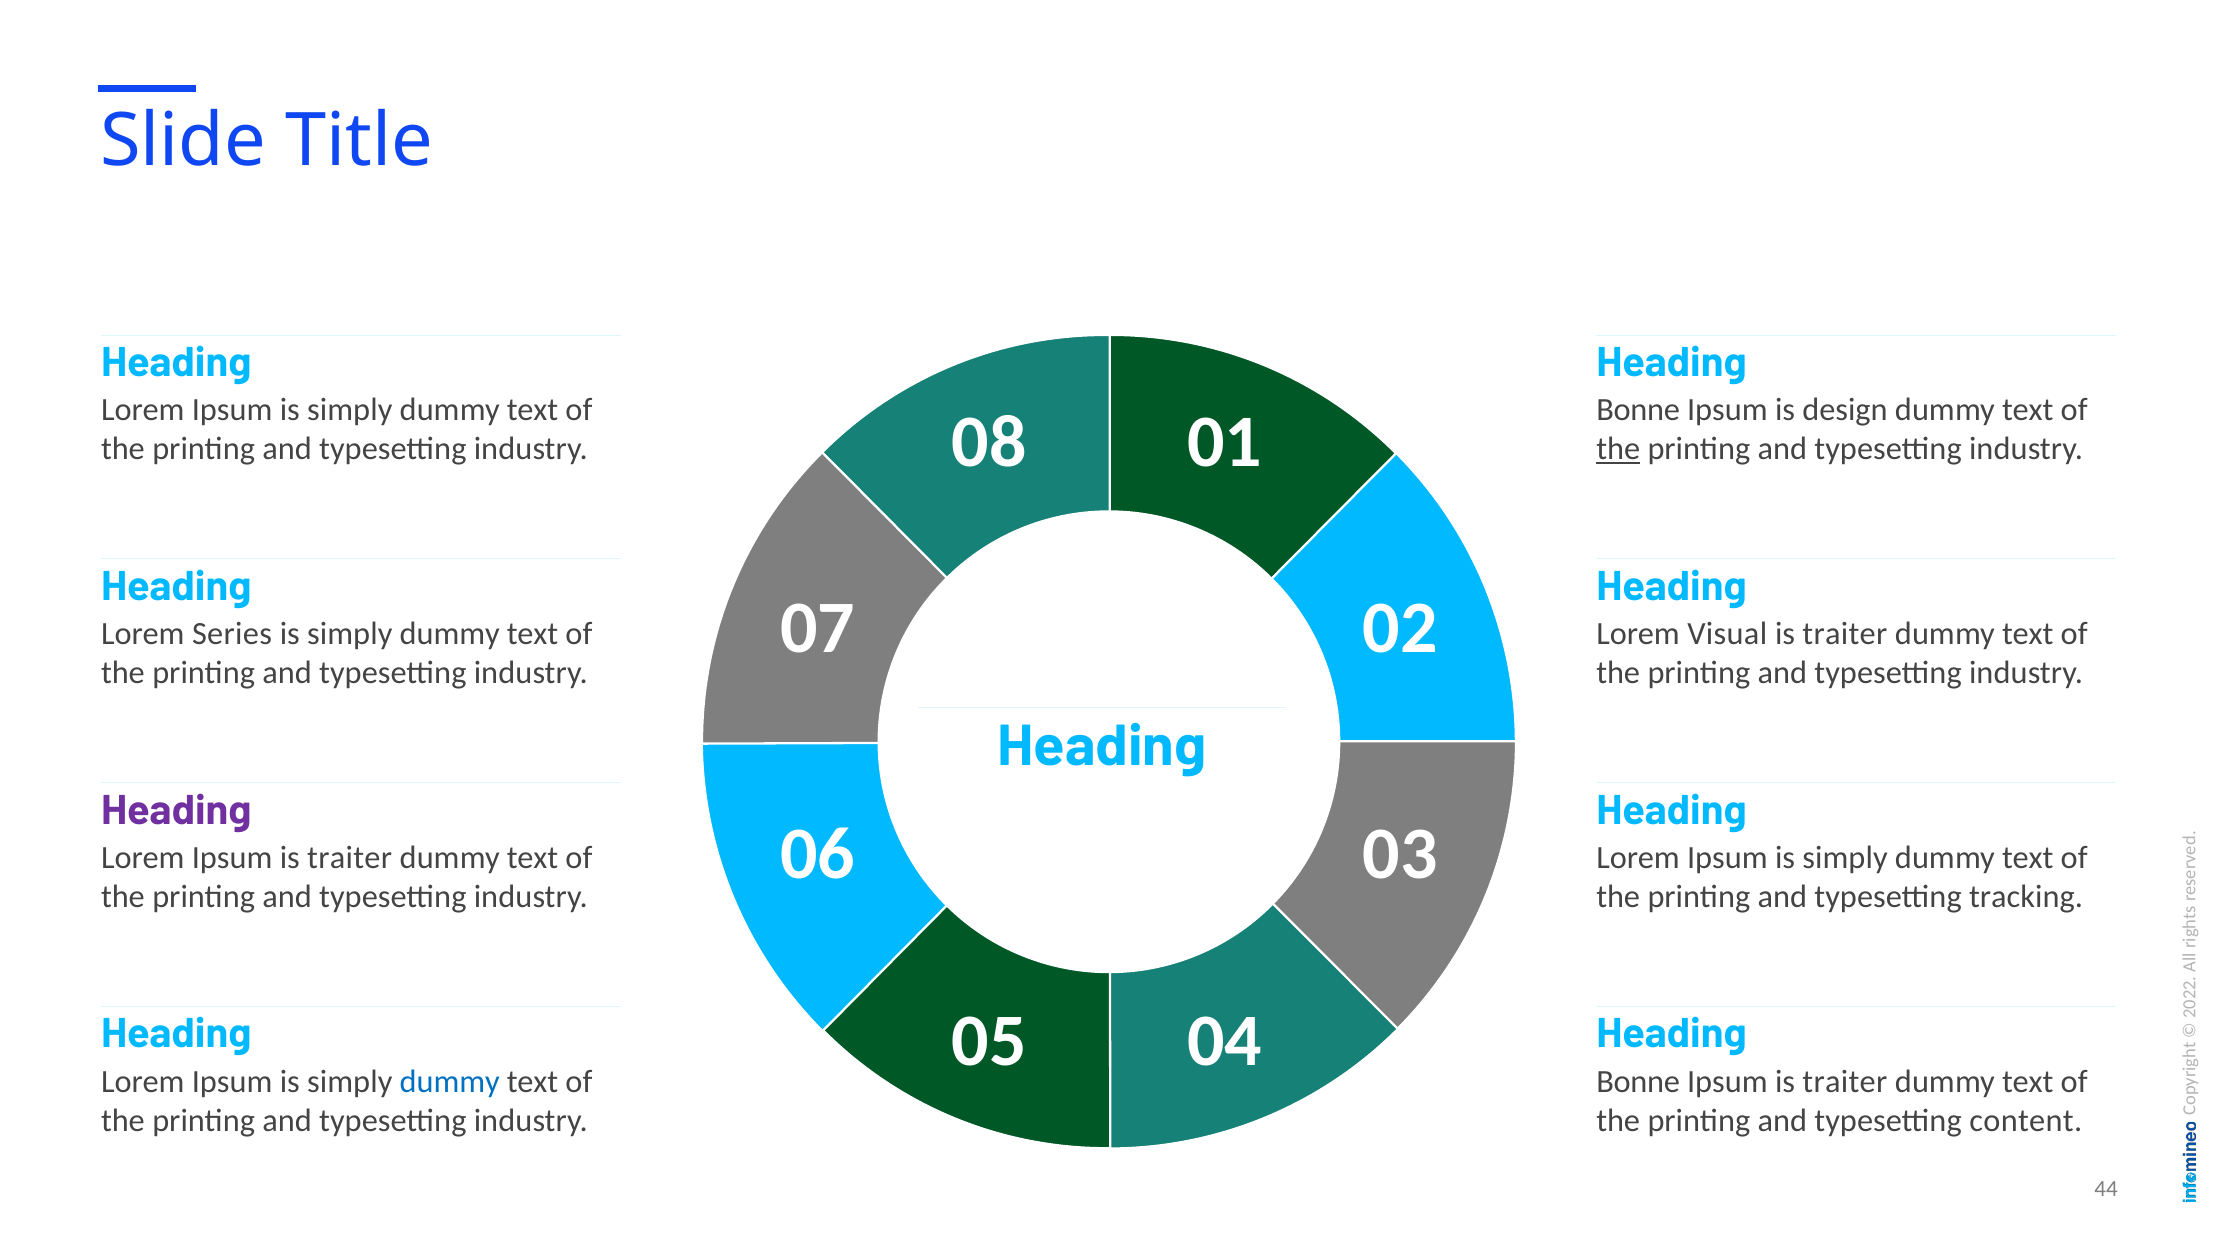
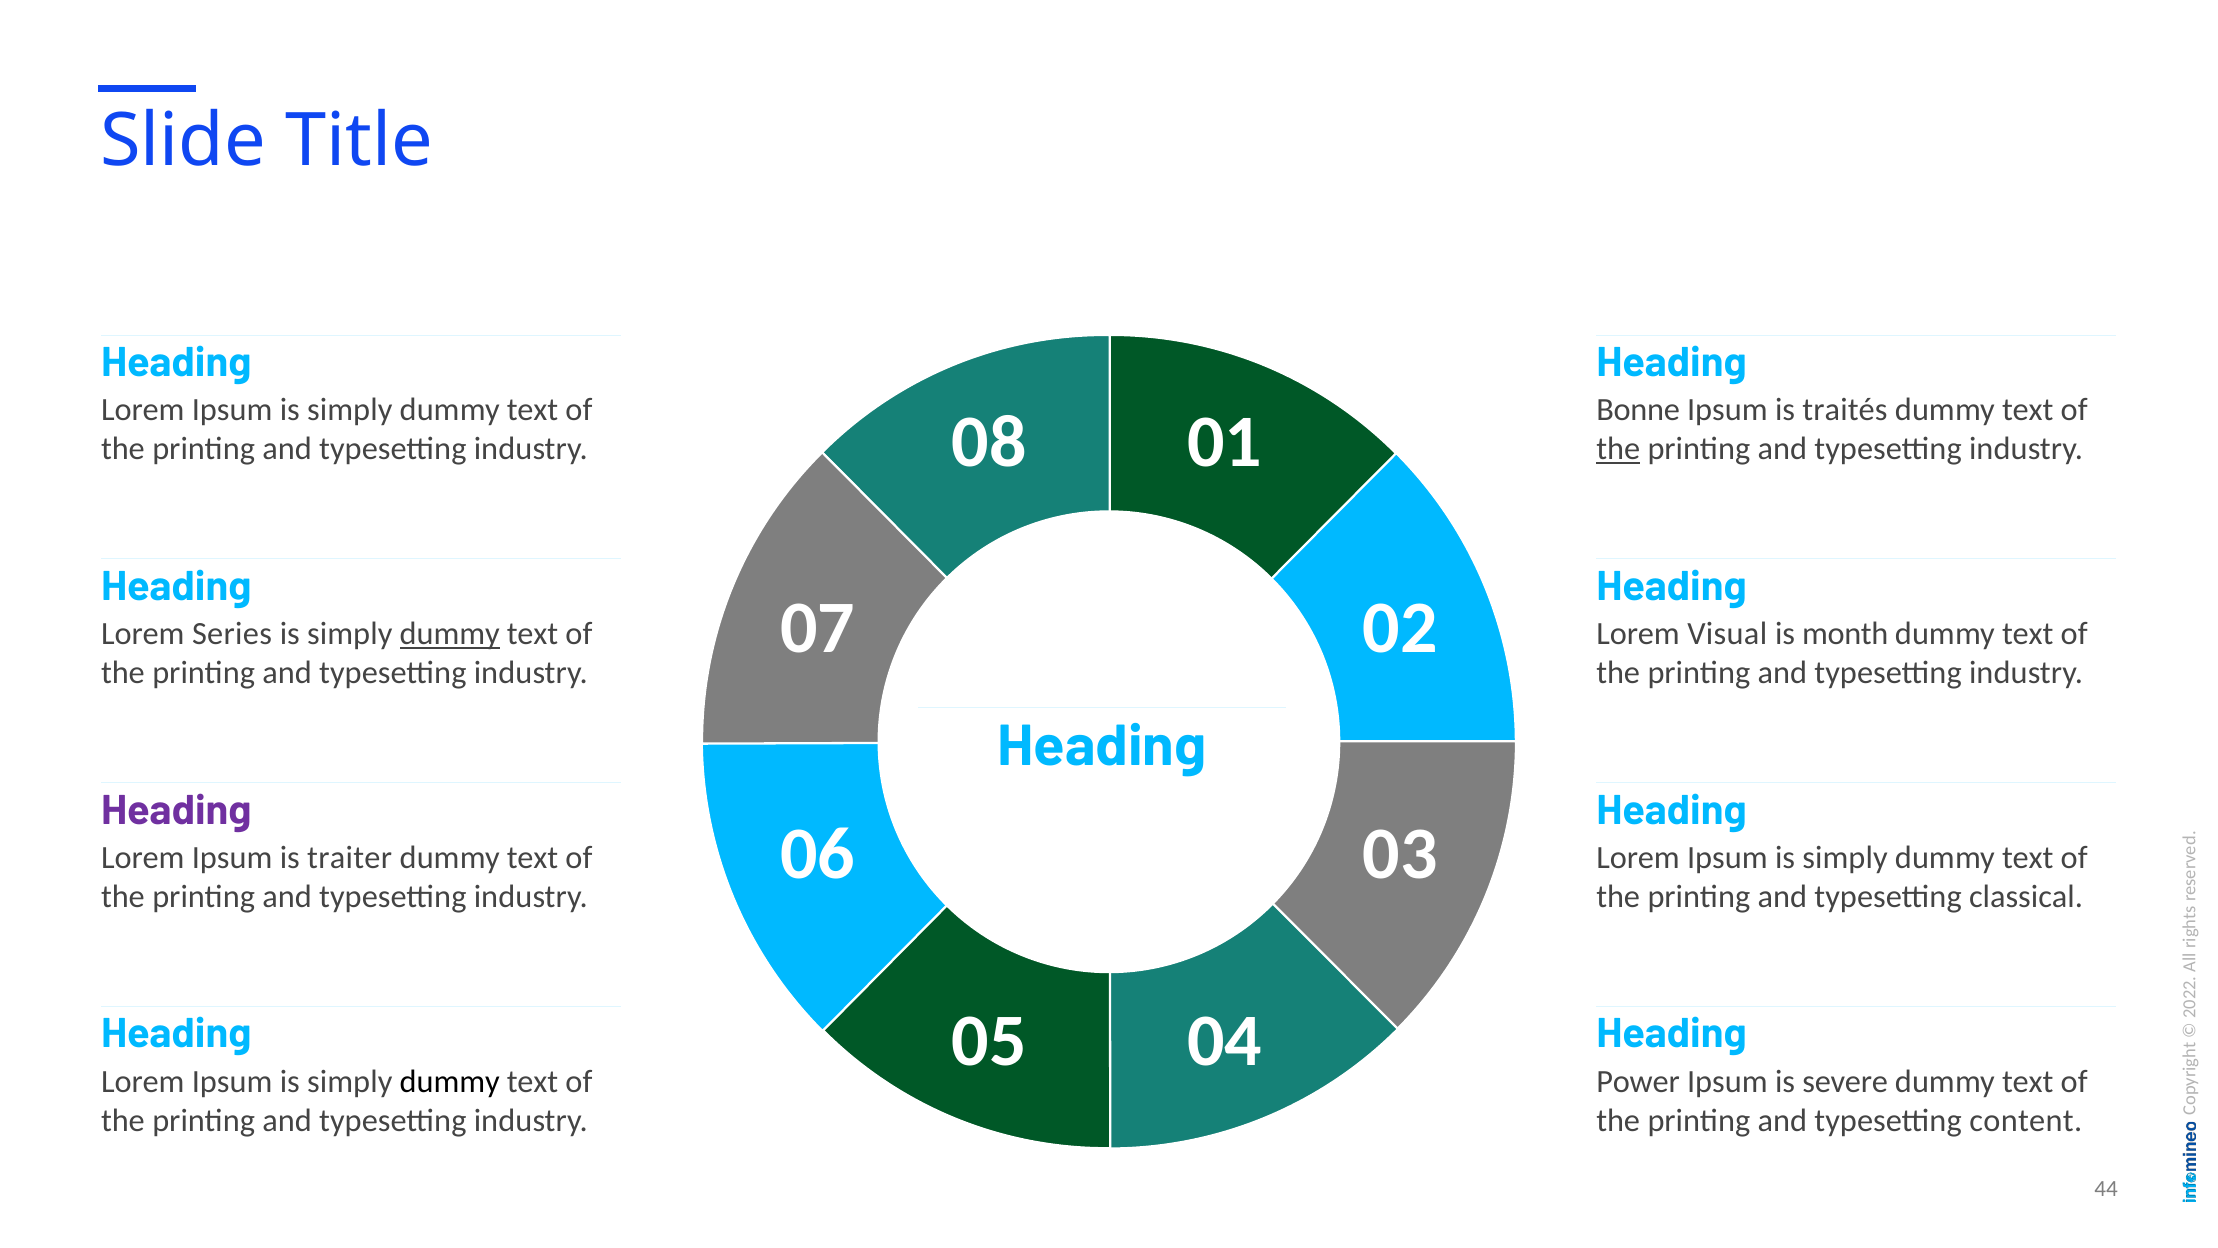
design: design -> traités (1845, 410)
dummy underline: none -> present (450, 634)
traiter: traiter -> month (1845, 634)
tracking: tracking -> classical (2026, 897)
dummy colour: blue -> black (450, 1082)
Bonne: Bonne -> Power (1638, 1082)
traiter: traiter -> severe (1845, 1082)
